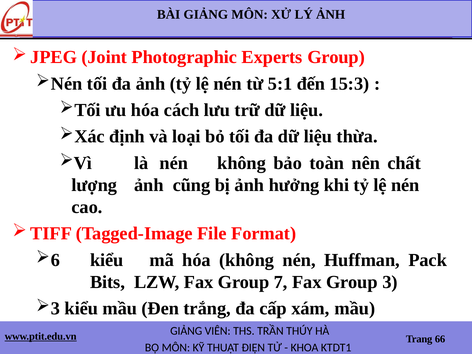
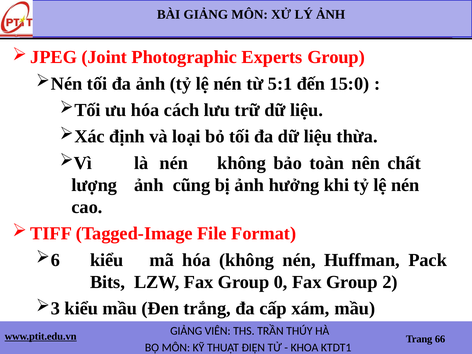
15:3: 15:3 -> 15:0 (349, 84)
7: 7 -> 0 (281, 282)
3: 3 -> 2 (390, 282)
